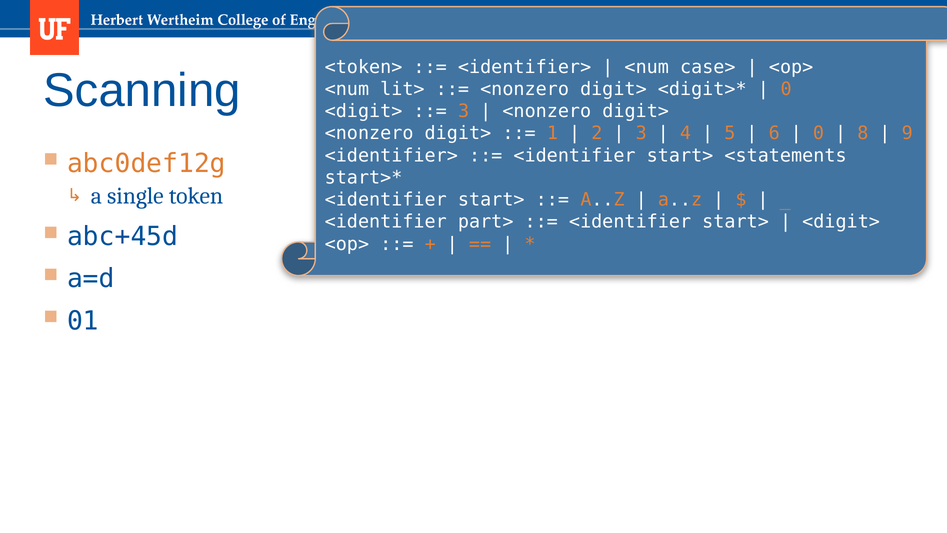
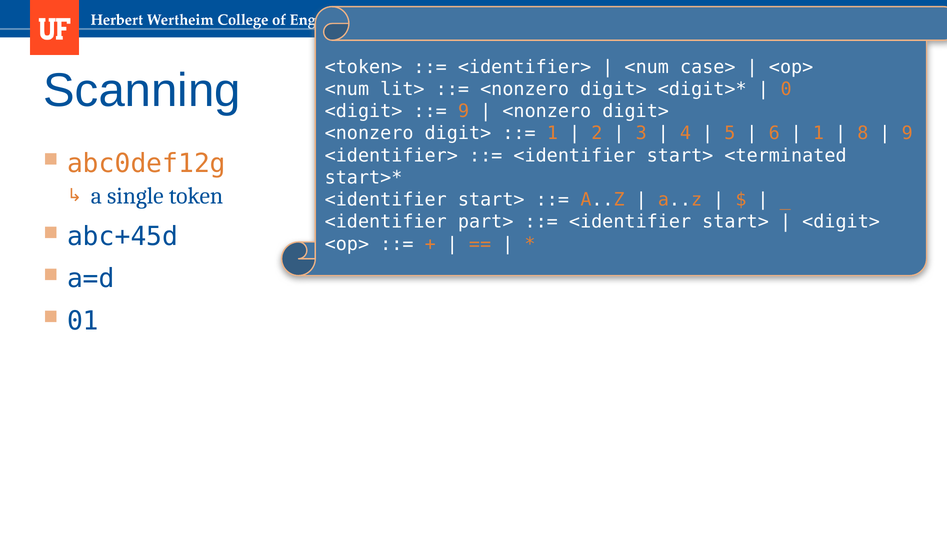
3: 3 -> 9 (464, 111)
0: 0 -> 1 (819, 133)
<statements: <statements -> <terminated (786, 155)
